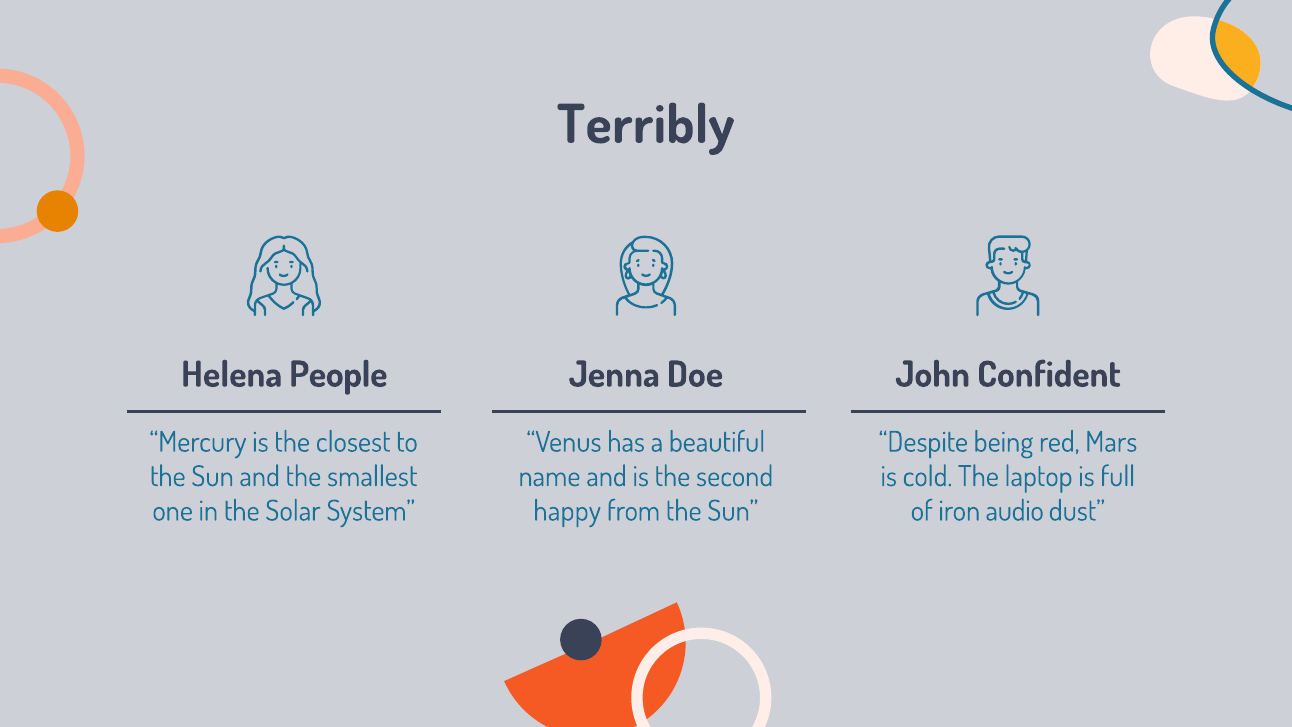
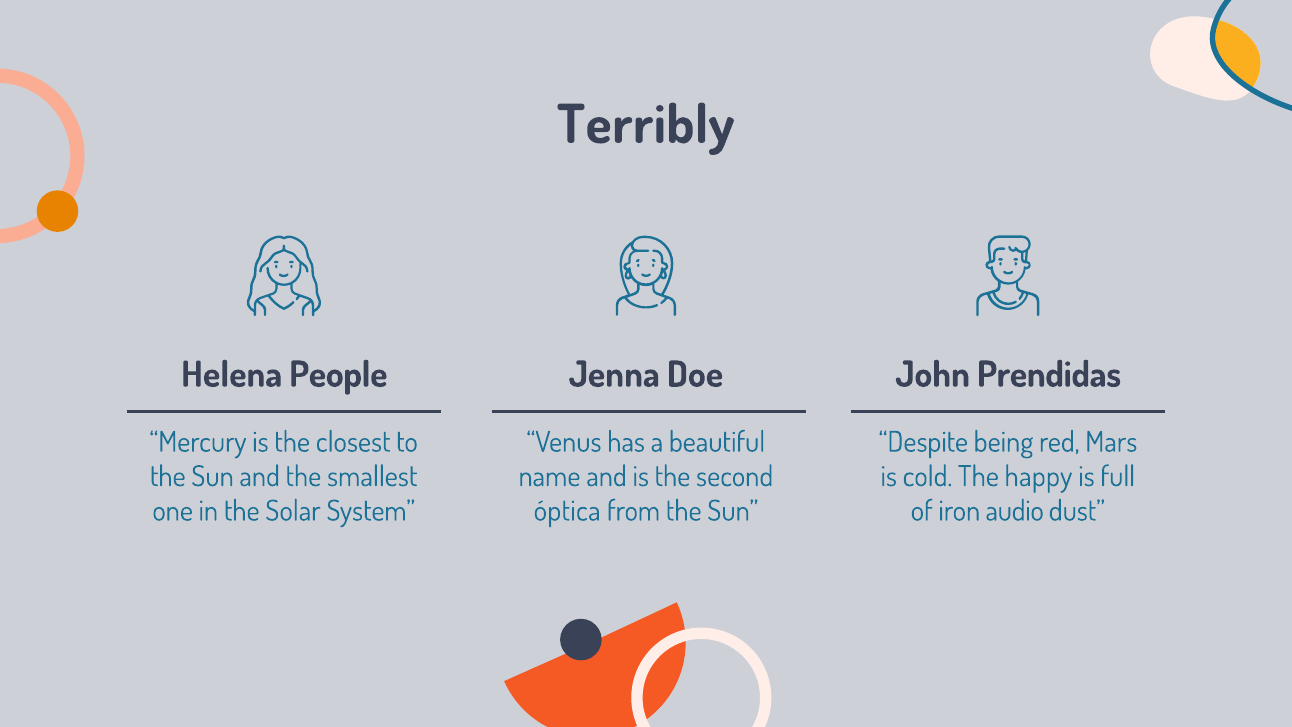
Confident: Confident -> Prendidas (1049, 375)
laptop: laptop -> happy (1038, 477)
happy: happy -> óptica (567, 511)
